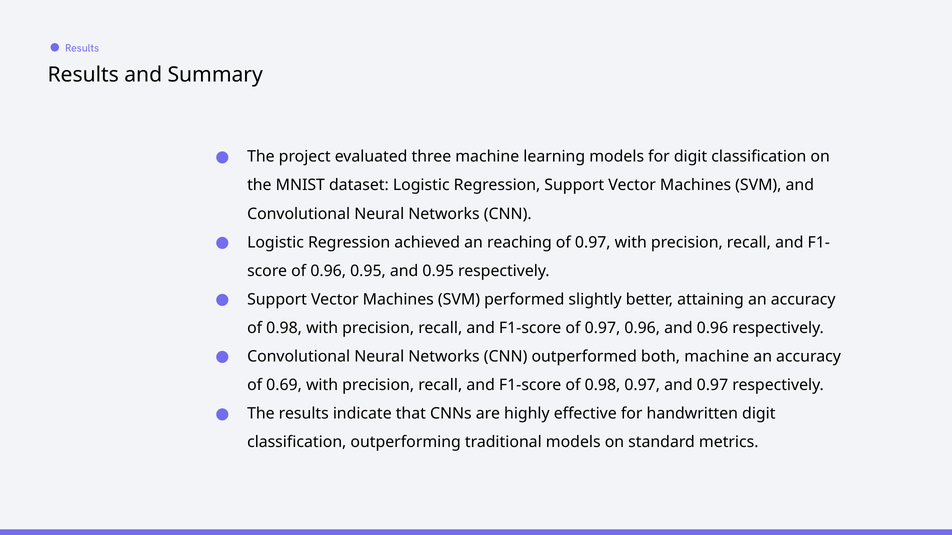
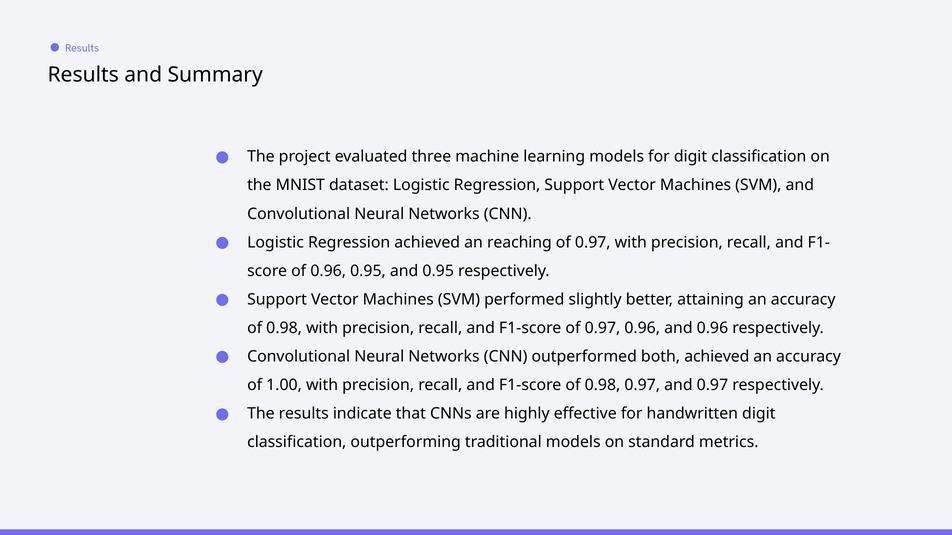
both machine: machine -> achieved (717, 357)
0.69: 0.69 -> 1.00 (284, 385)
